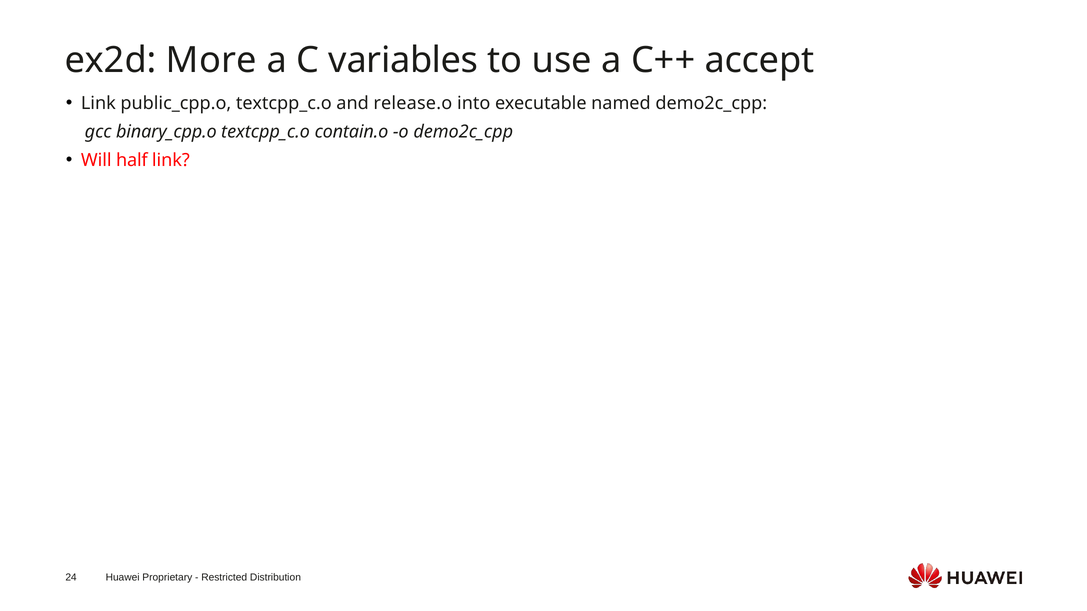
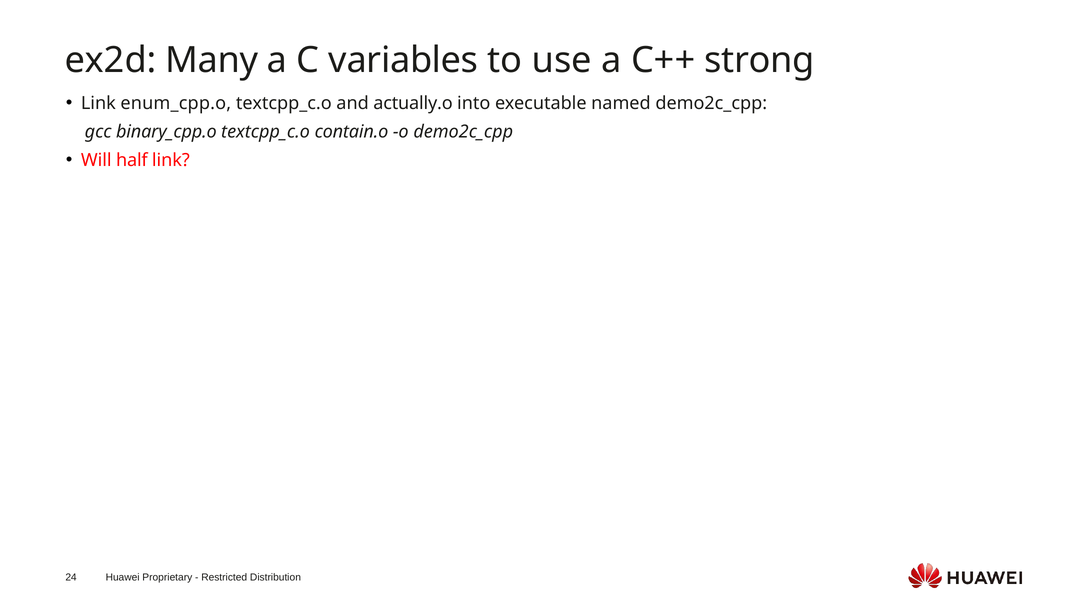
More: More -> Many (212, 60)
accept: accept -> strong (759, 60)
public_cpp.o: public_cpp.o -> enum_cpp.o (176, 103)
release.o: release.o -> actually.o (413, 103)
